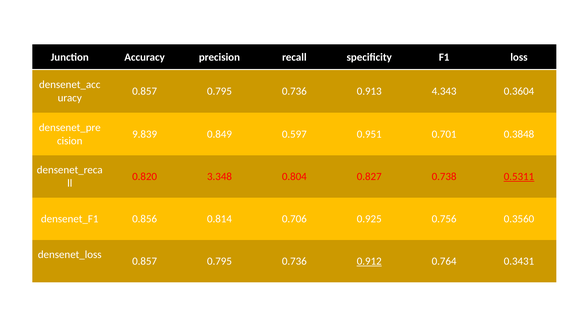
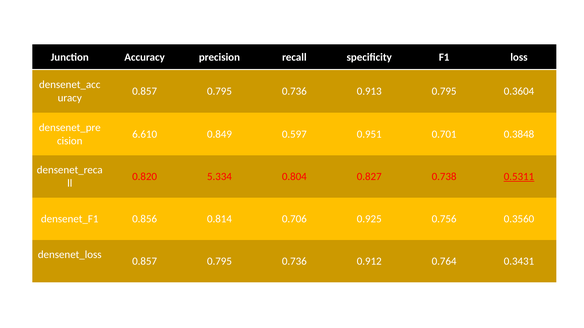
0.913 4.343: 4.343 -> 0.795 (444, 91)
9.839: 9.839 -> 6.610 (145, 134)
3.348: 3.348 -> 5.334 (219, 177)
0.912 underline: present -> none (369, 262)
